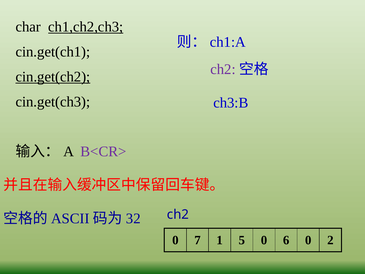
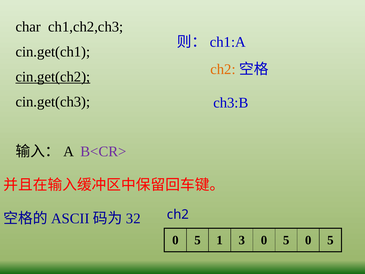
ch1,ch2,ch3 underline: present -> none (86, 27)
ch2 colour: purple -> orange (223, 69)
7: 7 -> 5 (197, 240)
5: 5 -> 3 (242, 240)
6: 6 -> 5 (286, 240)
2: 2 -> 5 (330, 240)
